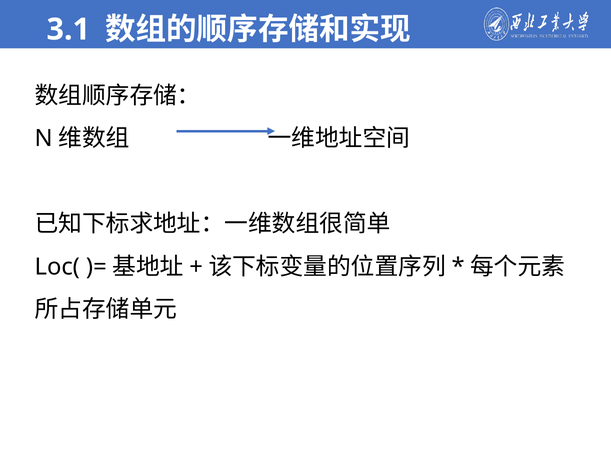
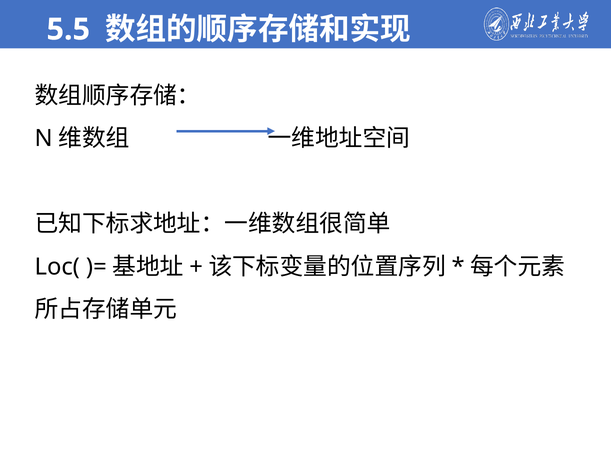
3.1: 3.1 -> 5.5 (68, 29)
